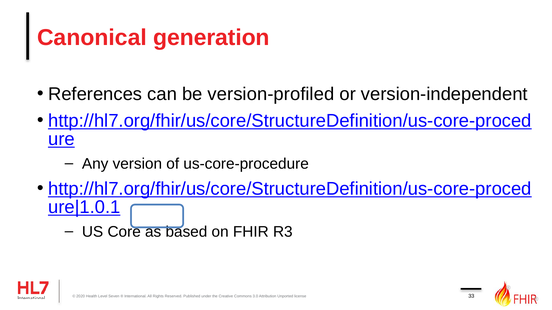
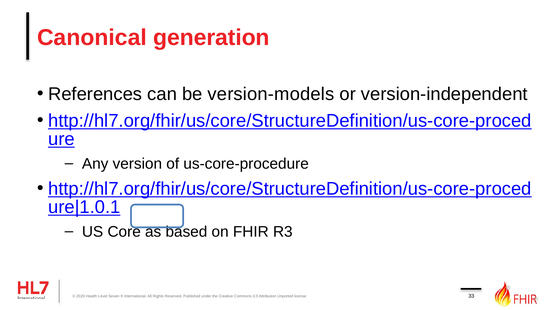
version-profiled: version-profiled -> version-models (271, 94)
